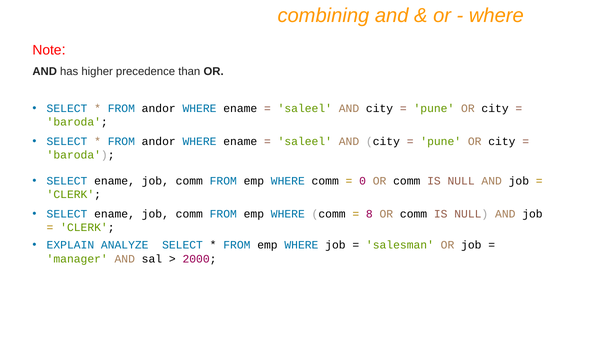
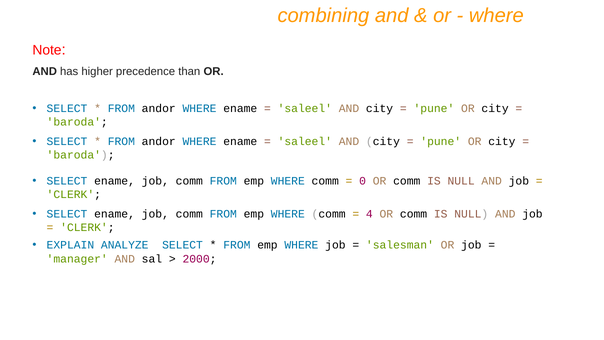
8: 8 -> 4 (369, 214)
